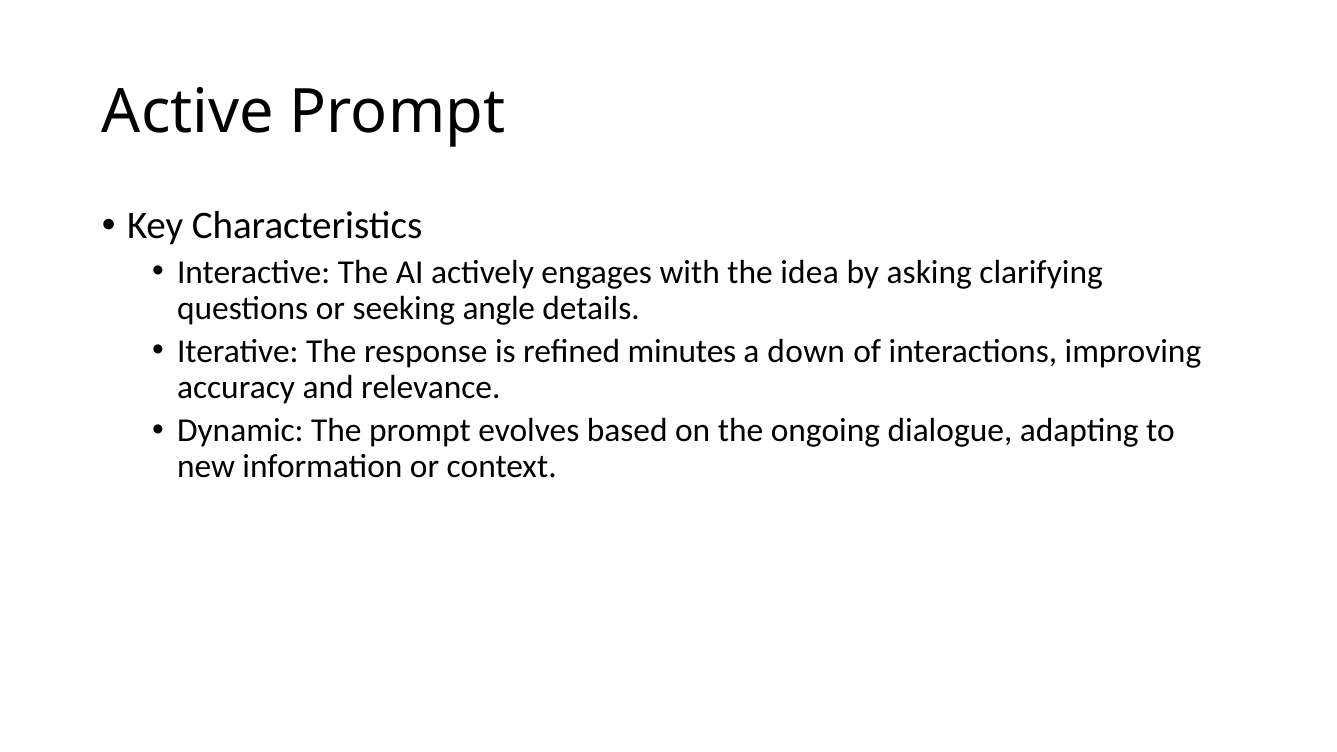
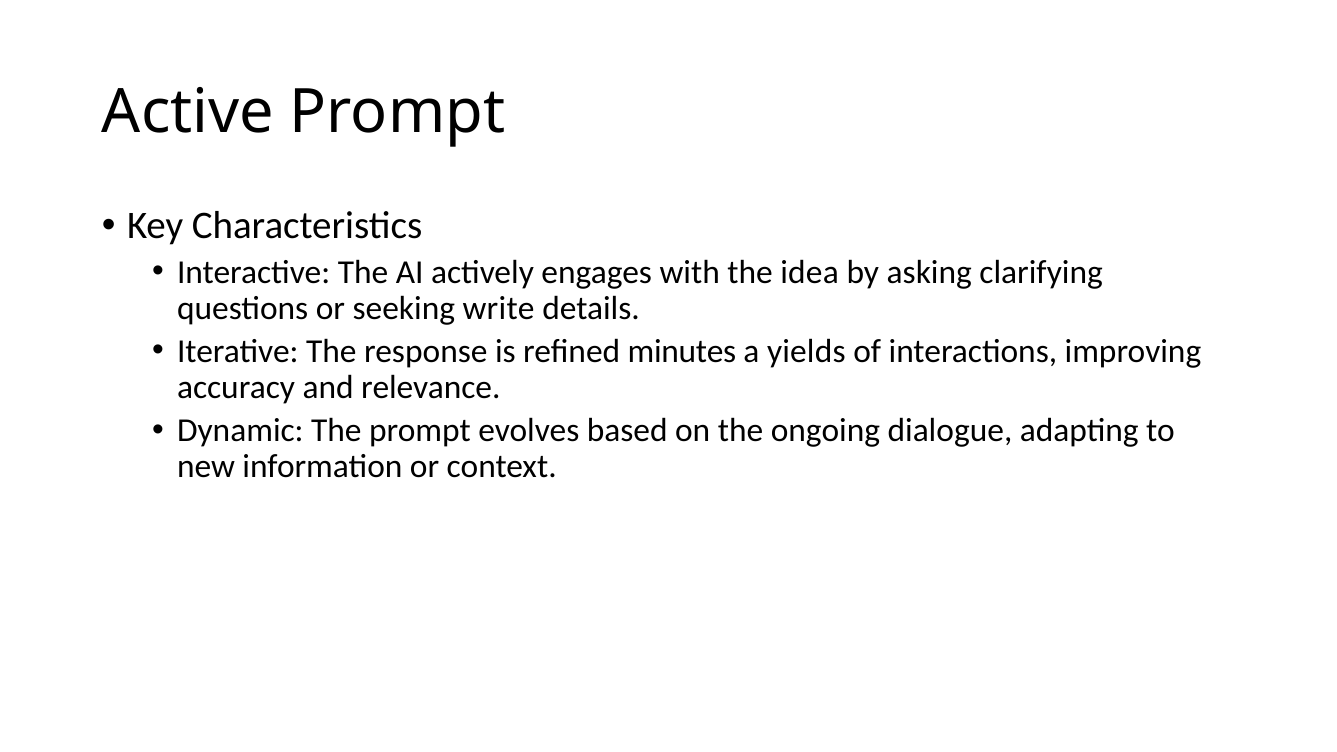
angle: angle -> write (499, 308)
down: down -> yields (806, 351)
